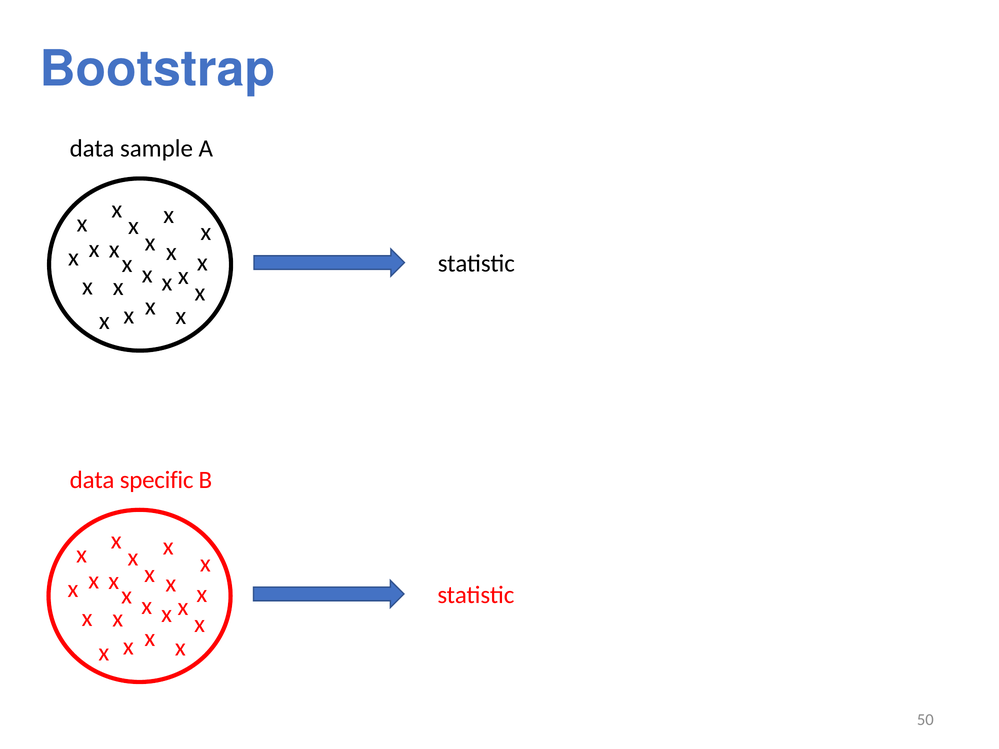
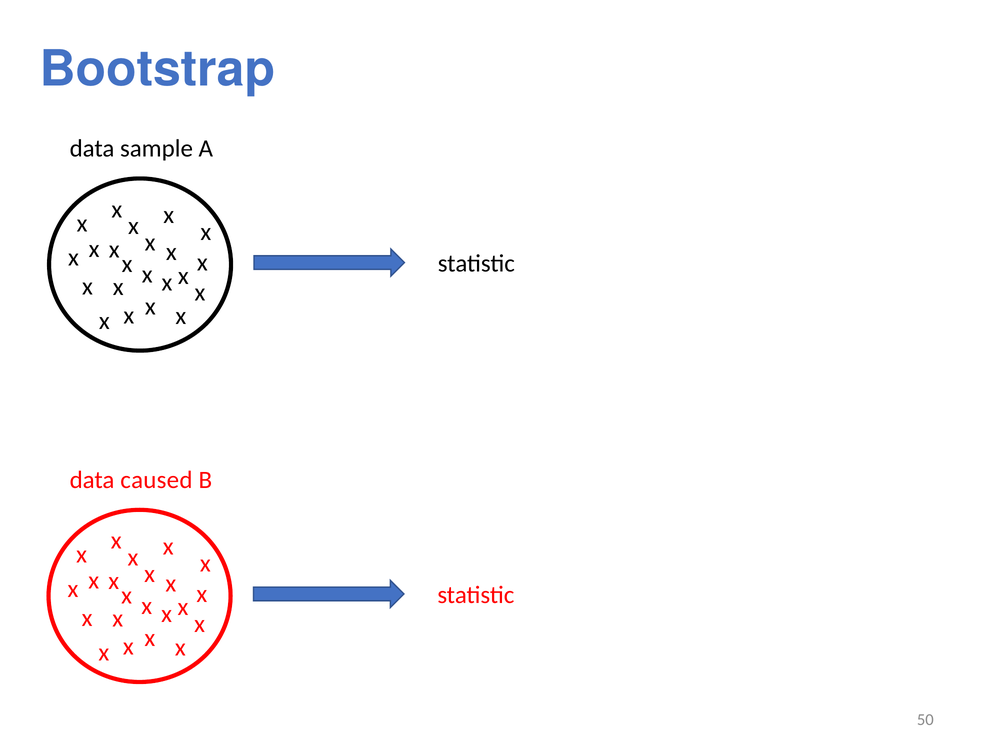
specific: specific -> caused (156, 480)
